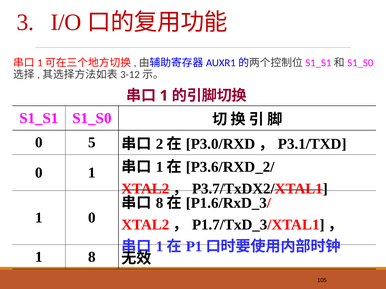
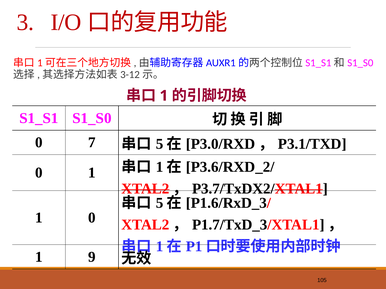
5: 5 -> 7 (92, 143)
2: 2 -> 5 (160, 144)
8: 8 -> 5 (160, 203)
1 8: 8 -> 9 (92, 257)
